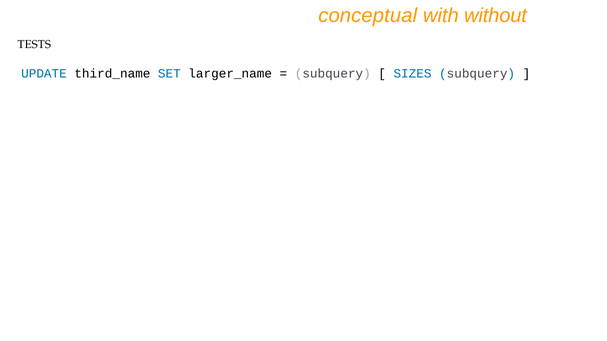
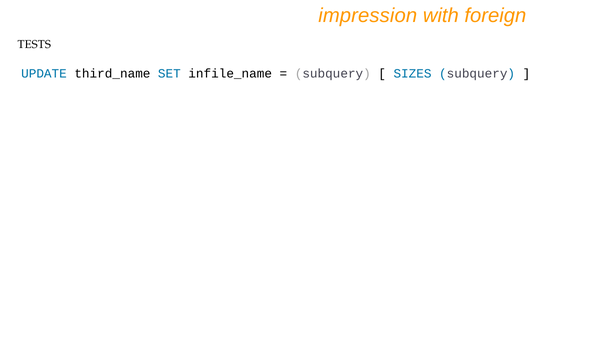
conceptual: conceptual -> impression (368, 16)
without: without -> foreign (495, 16)
larger_name: larger_name -> infile_name (230, 74)
